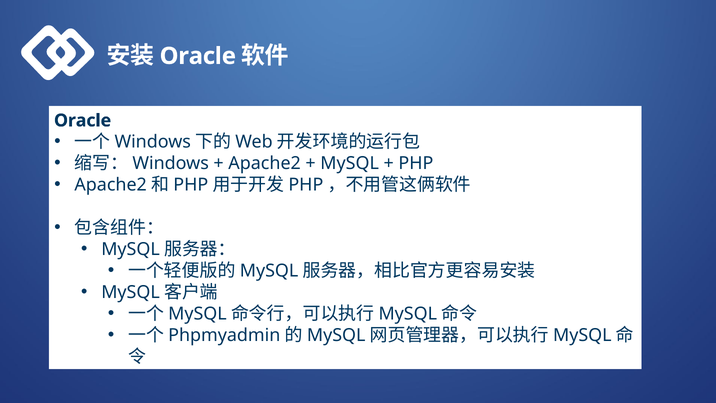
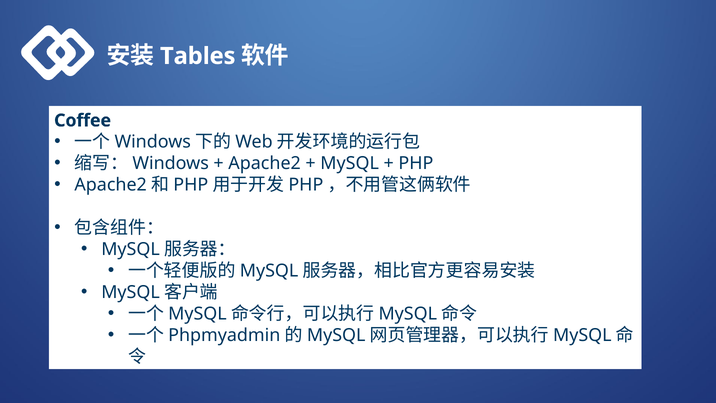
Oracle: Oracle -> Tables (198, 56)
Oracle: Oracle -> Coffee (83, 120)
